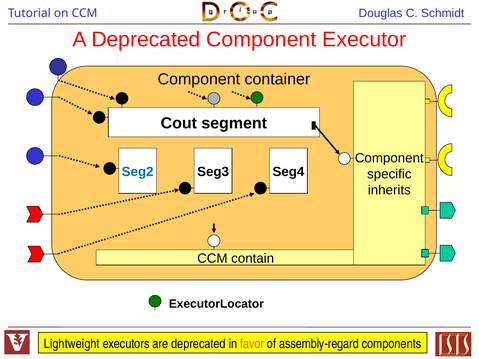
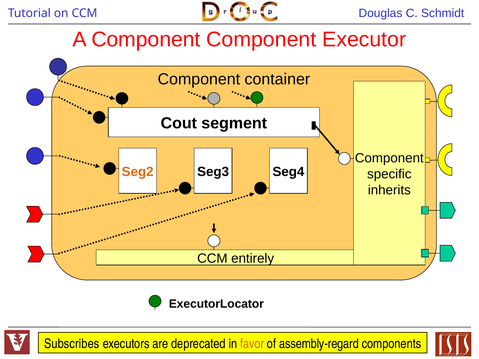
A Deprecated: Deprecated -> Component (146, 39)
Seg2 colour: blue -> orange (138, 172)
contain: contain -> entirely (253, 259)
Lightweight: Lightweight -> Subscribes (72, 344)
